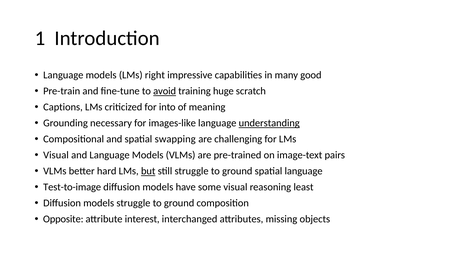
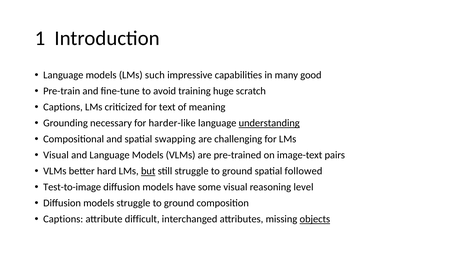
right: right -> such (155, 75)
avoid underline: present -> none (165, 91)
into: into -> text (167, 107)
images-like: images-like -> harder-like (172, 123)
spatial language: language -> followed (303, 171)
least: least -> level (303, 187)
Opposite: Opposite -> Captions (63, 219)
interest: interest -> difficult (142, 219)
objects underline: none -> present (315, 219)
